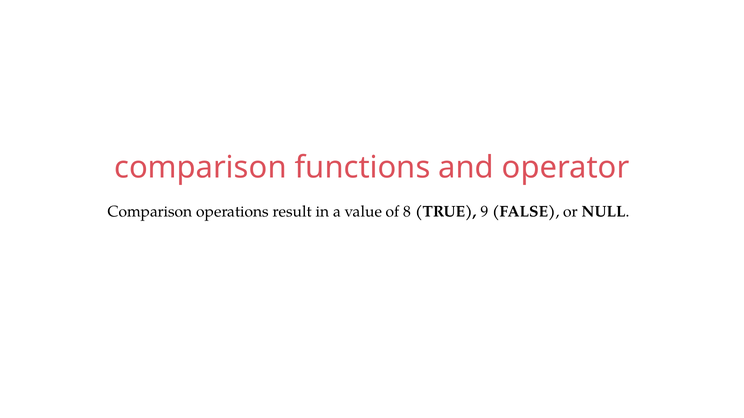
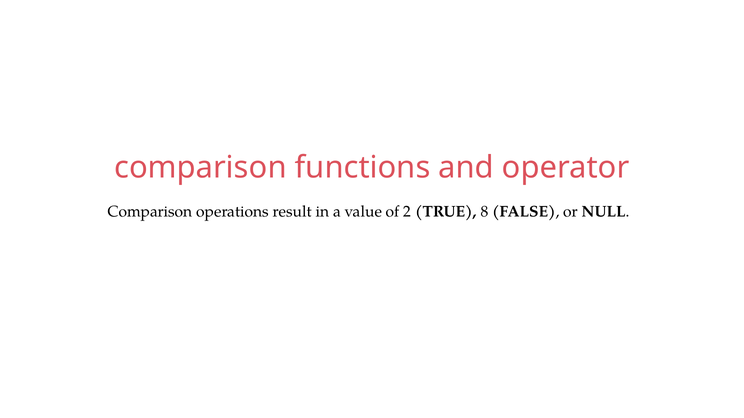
8: 8 -> 2 (407, 212)
9: 9 -> 8 (485, 212)
